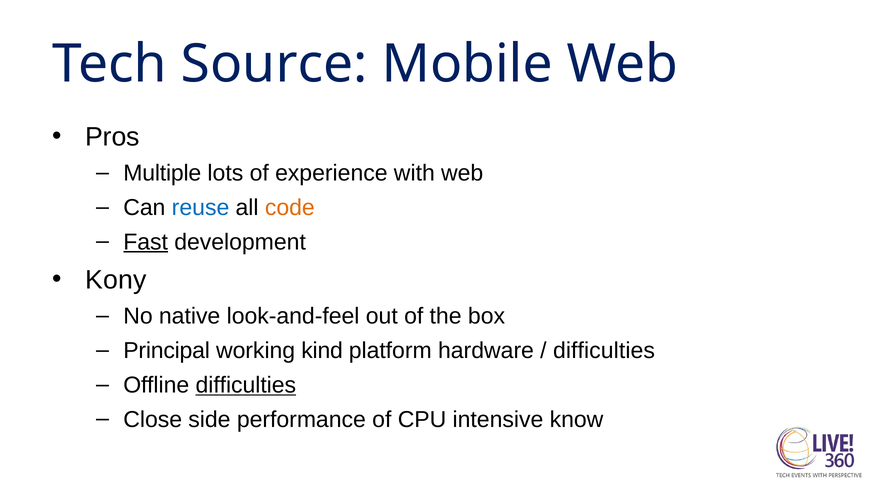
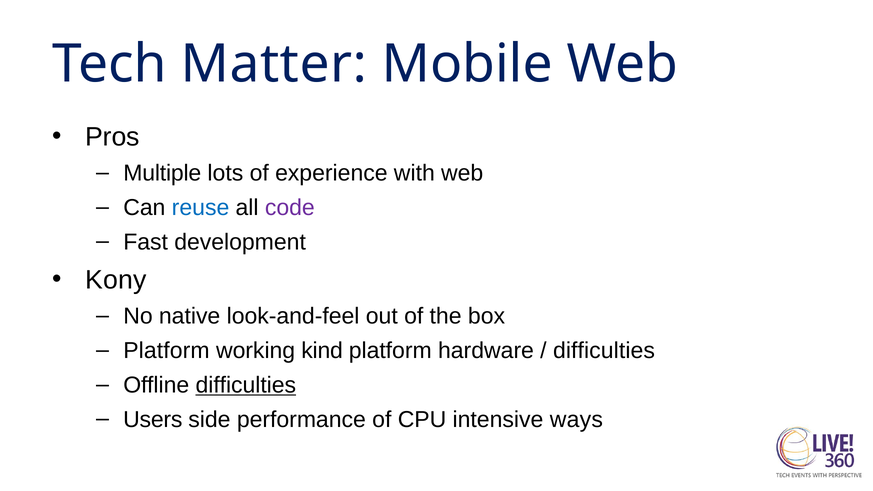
Source: Source -> Matter (274, 64)
code colour: orange -> purple (290, 208)
Fast underline: present -> none (146, 242)
Principal: Principal -> Platform (166, 351)
Close: Close -> Users (153, 420)
know: know -> ways (576, 420)
